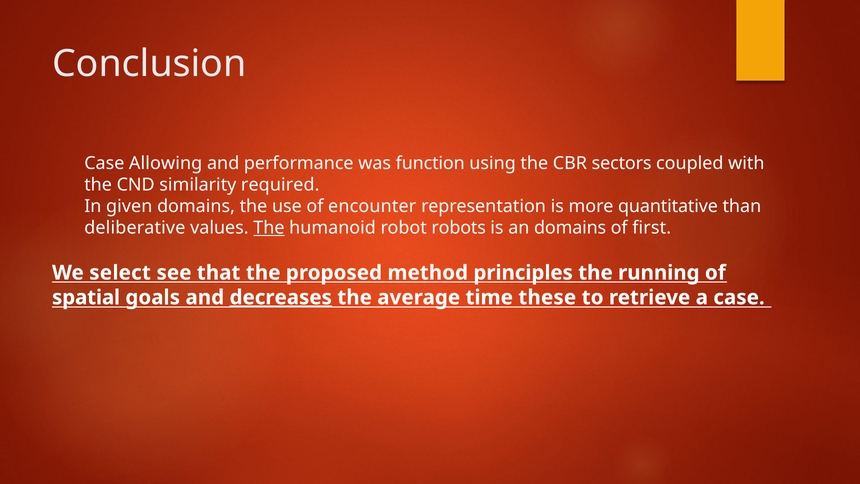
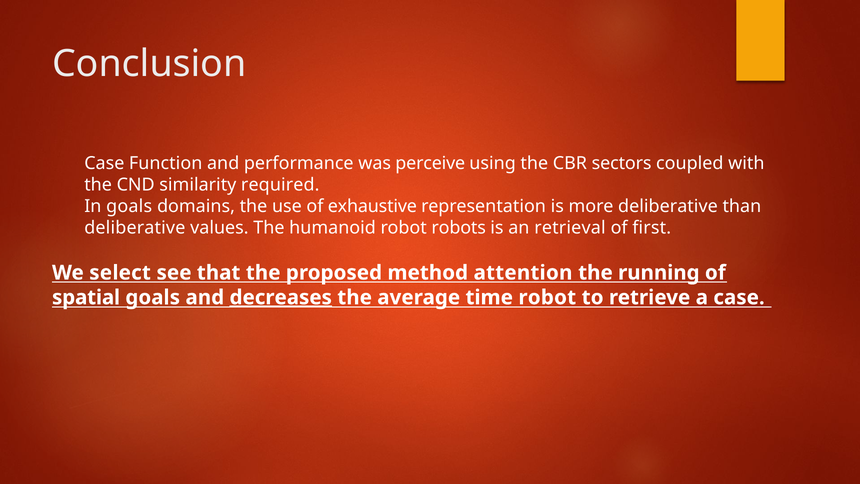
Allowing: Allowing -> Function (166, 163)
function: function -> perceive (430, 163)
given: given -> goals (129, 206)
encounter: encounter -> exhaustive (372, 206)
more quantitative: quantitative -> deliberative (668, 206)
The underline: present -> none (269, 228)
an domains: domains -> retrieval (570, 228)
principles: principles -> attention (523, 273)
time these: these -> robot (547, 297)
